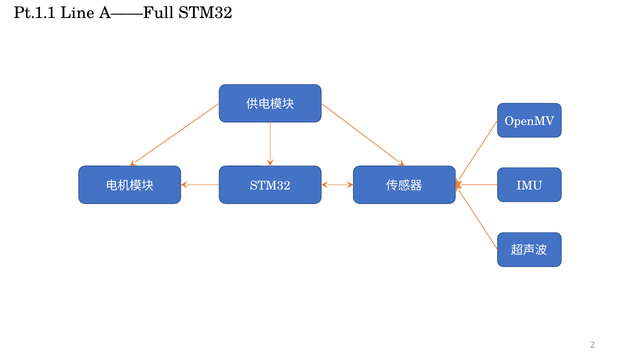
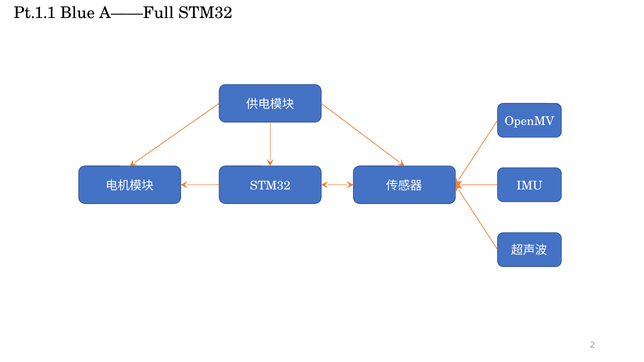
Line: Line -> Blue (77, 13)
